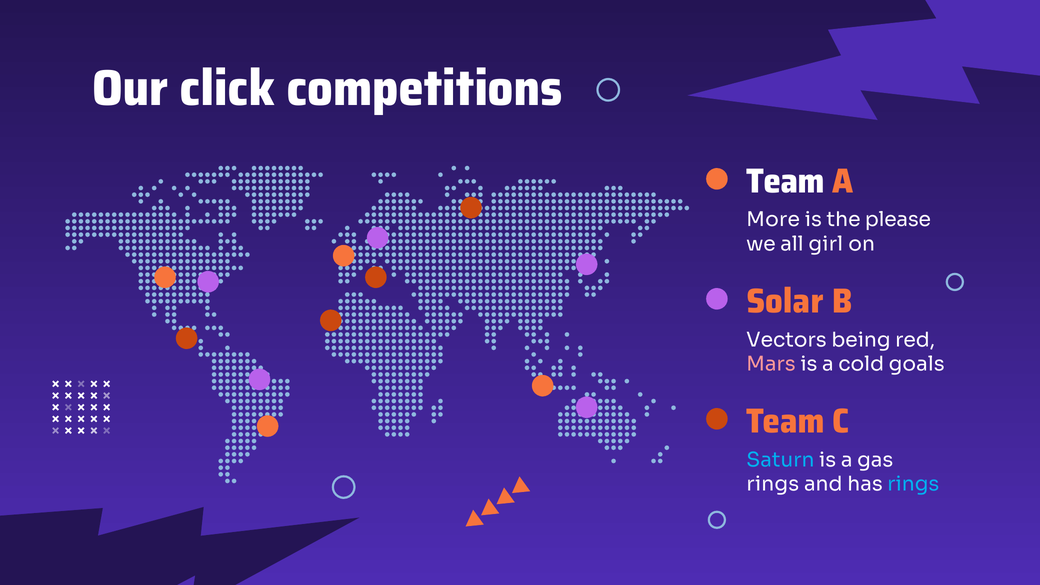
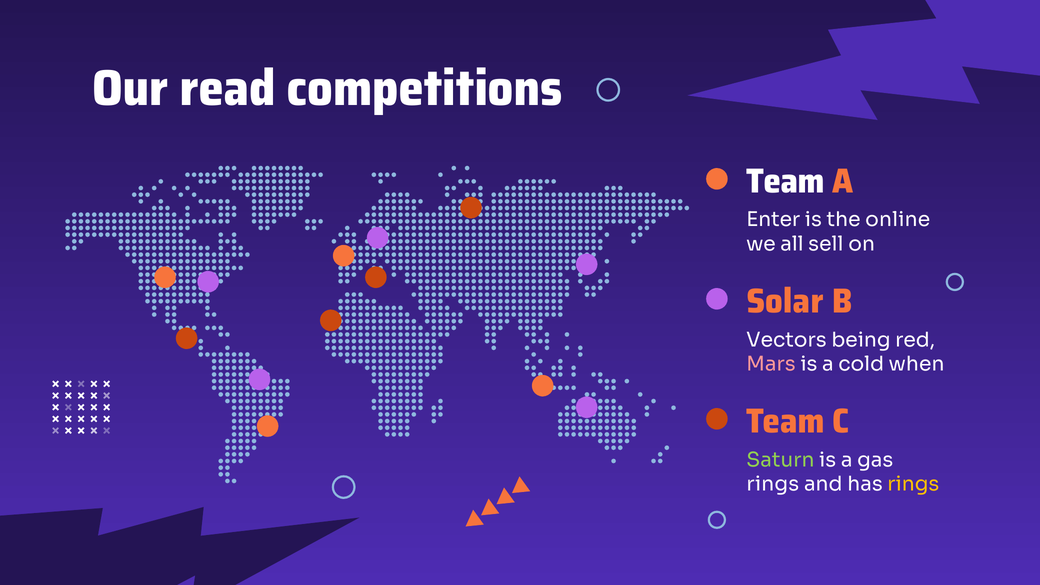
click: click -> read (228, 89)
More: More -> Enter (773, 220)
please: please -> online (898, 220)
girl: girl -> sell (826, 244)
goals: goals -> when (917, 364)
Saturn colour: light blue -> light green (780, 460)
rings colour: light blue -> yellow (913, 484)
